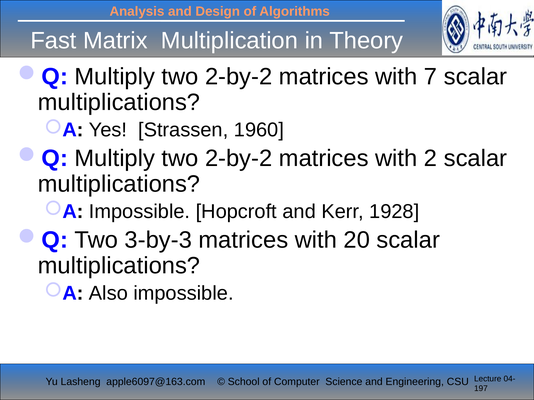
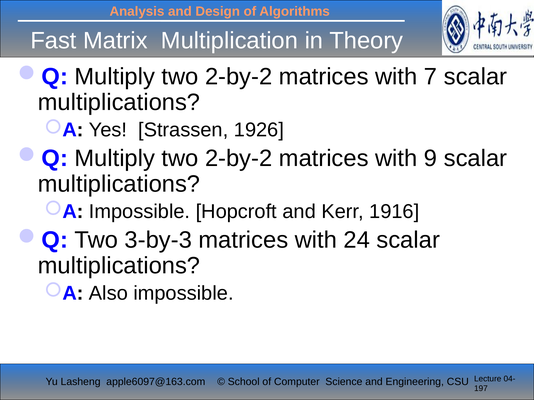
1960: 1960 -> 1926 (259, 130)
2: 2 -> 9 (431, 159)
1928: 1928 -> 1916 (394, 212)
20: 20 -> 24 (357, 240)
